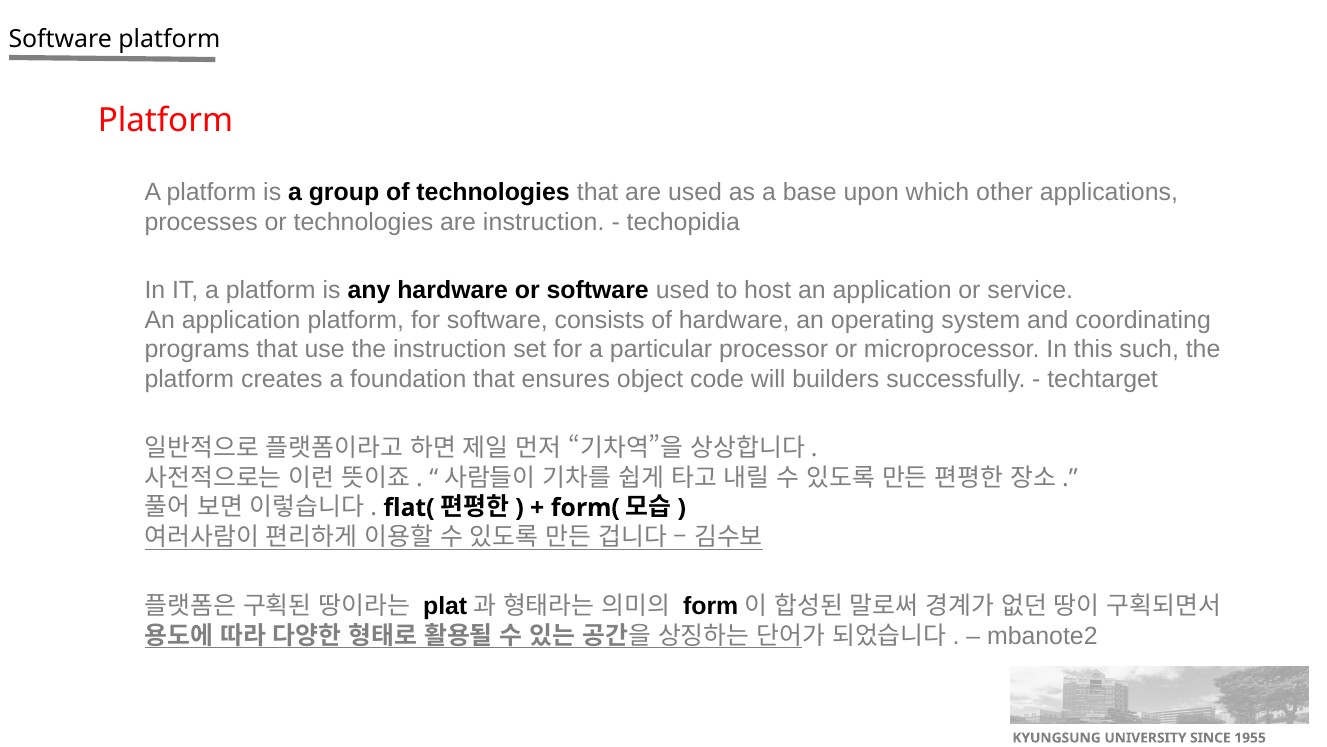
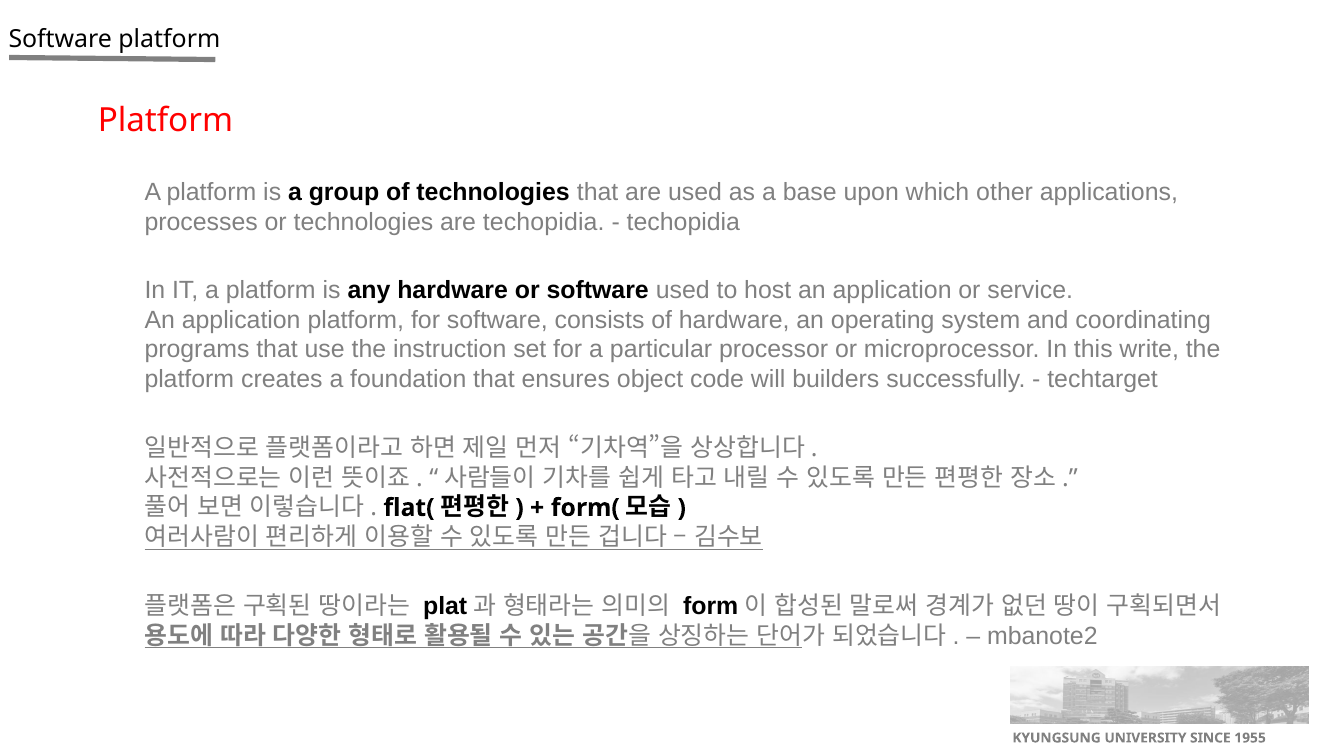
are instruction: instruction -> techopidia (544, 222)
such: such -> write (1149, 349)
